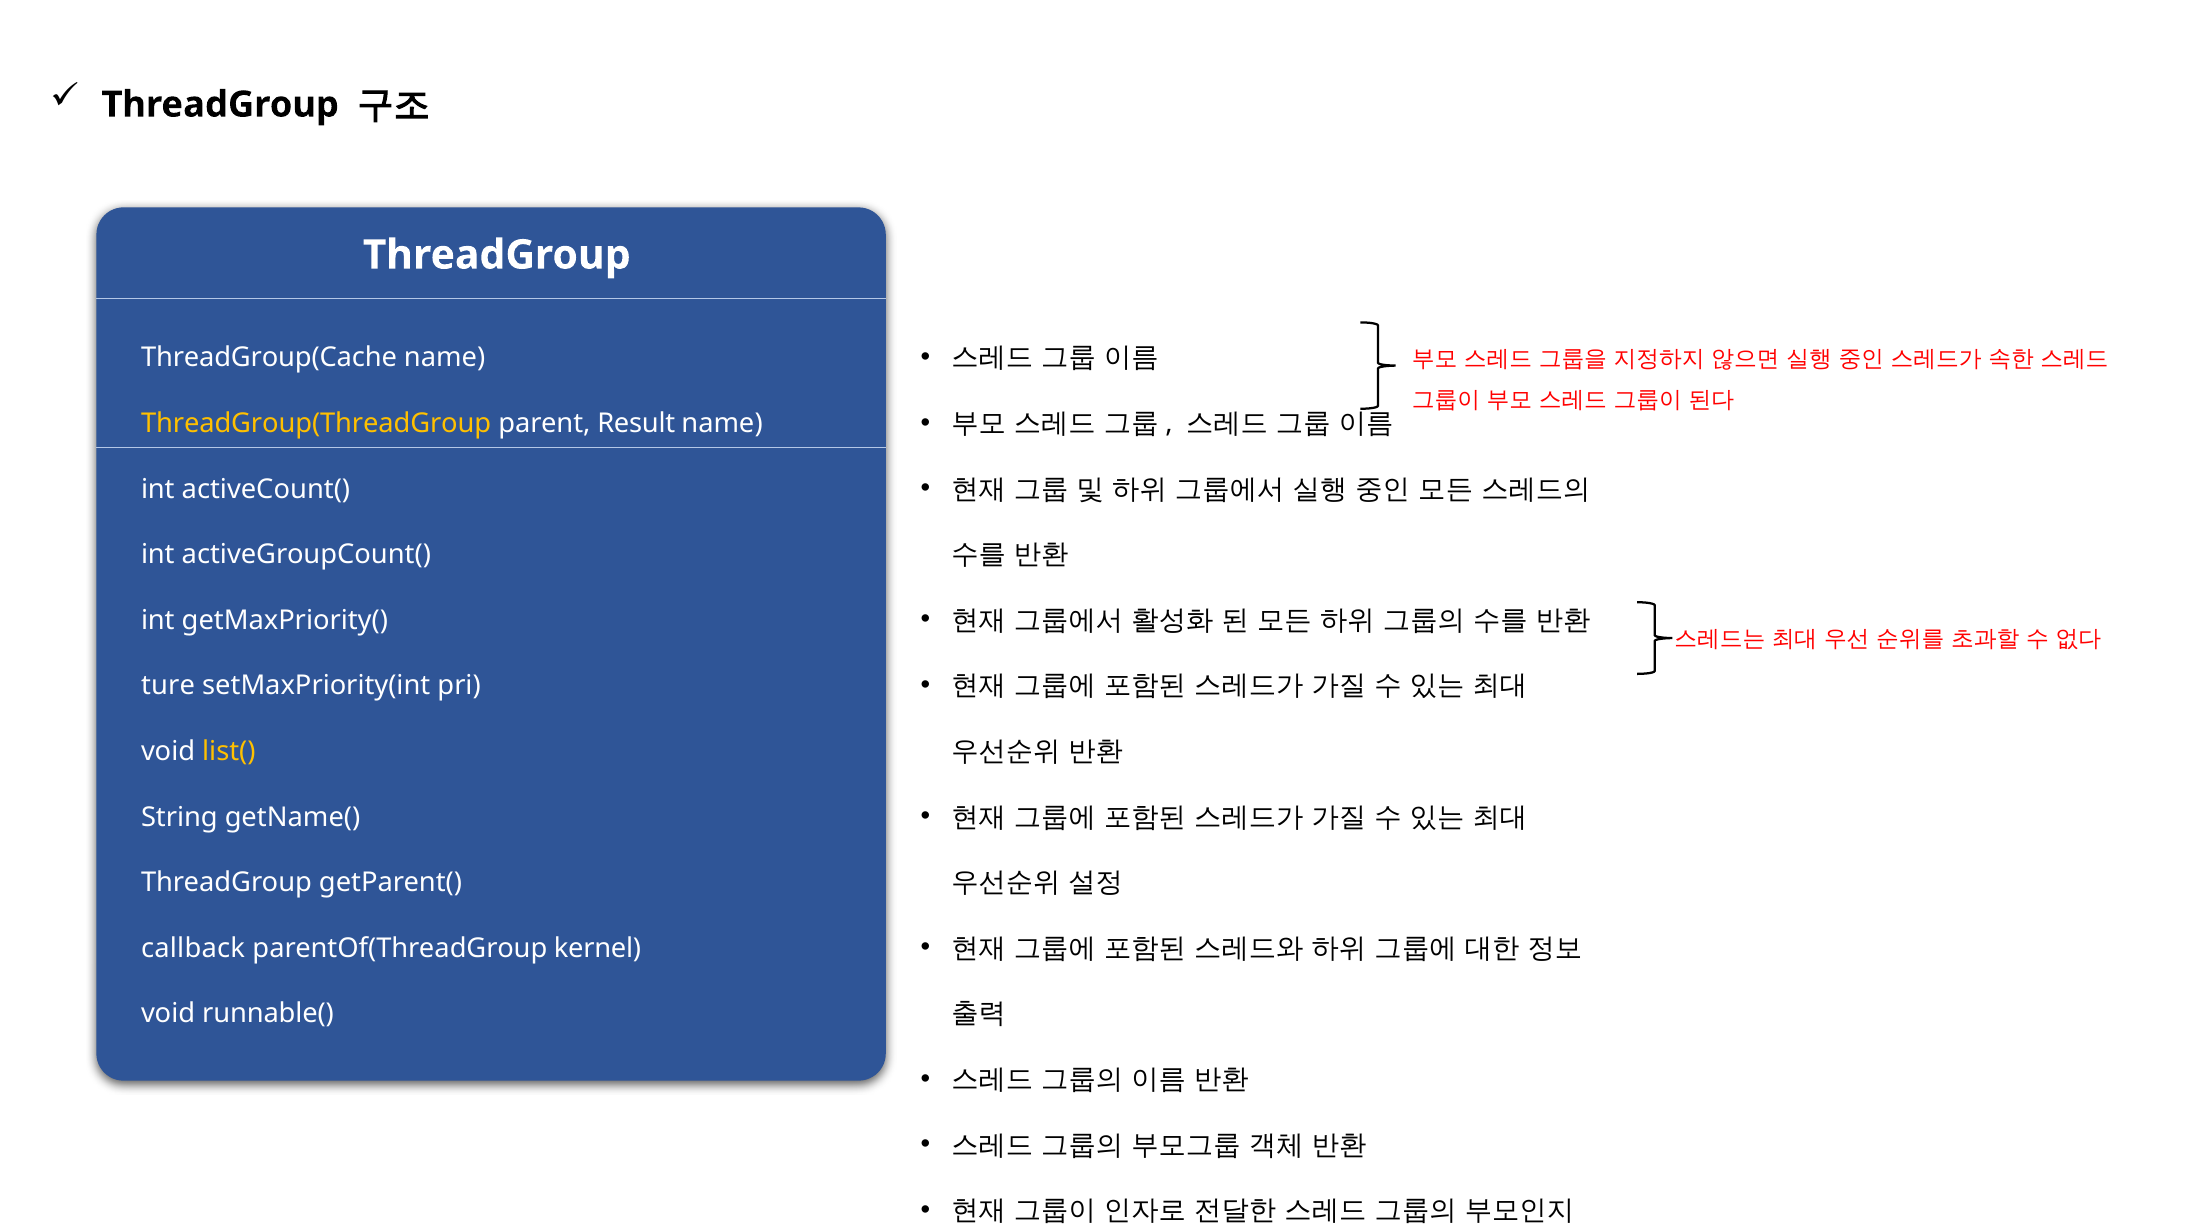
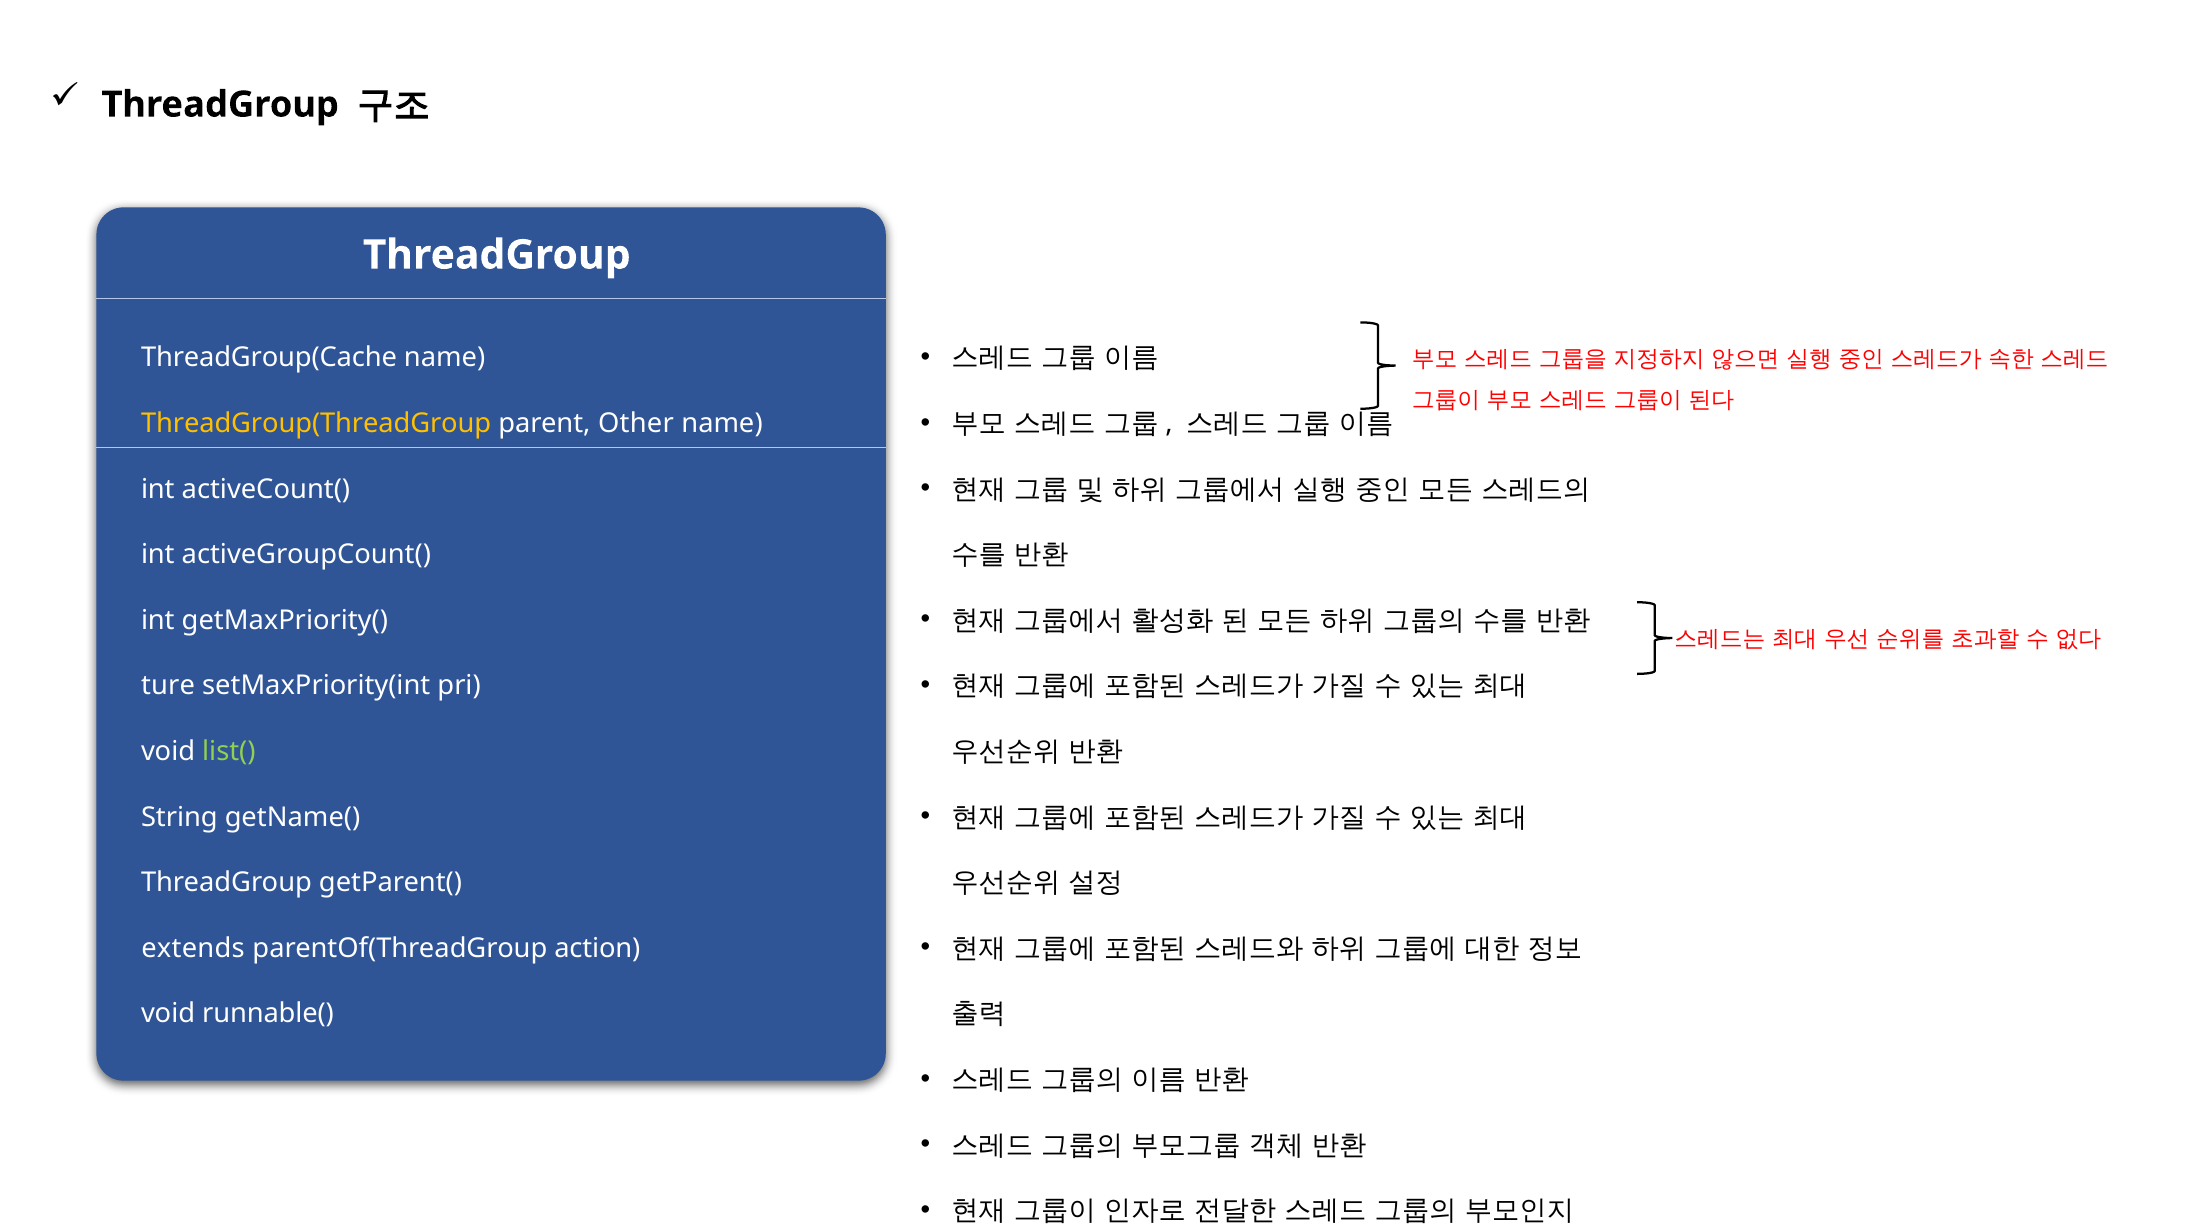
Result: Result -> Other (636, 424)
list( colour: yellow -> light green (229, 752)
callback: callback -> extends (193, 949)
kernel: kernel -> action (597, 949)
